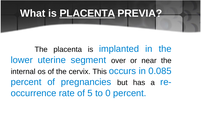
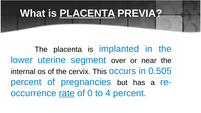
0.085: 0.085 -> 0.505 (160, 71)
rate underline: none -> present (67, 93)
5: 5 -> 0 (90, 93)
0: 0 -> 4 (108, 93)
